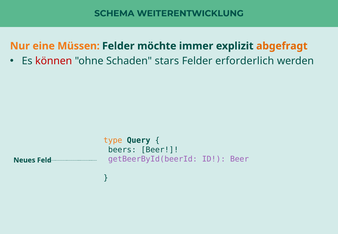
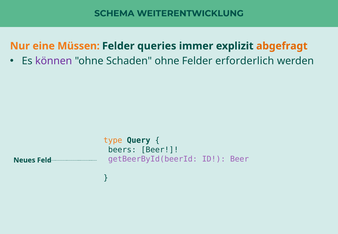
möchte: möchte -> queries (157, 46)
können colour: red -> purple (54, 61)
Schaden stars: stars -> ohne (167, 61)
